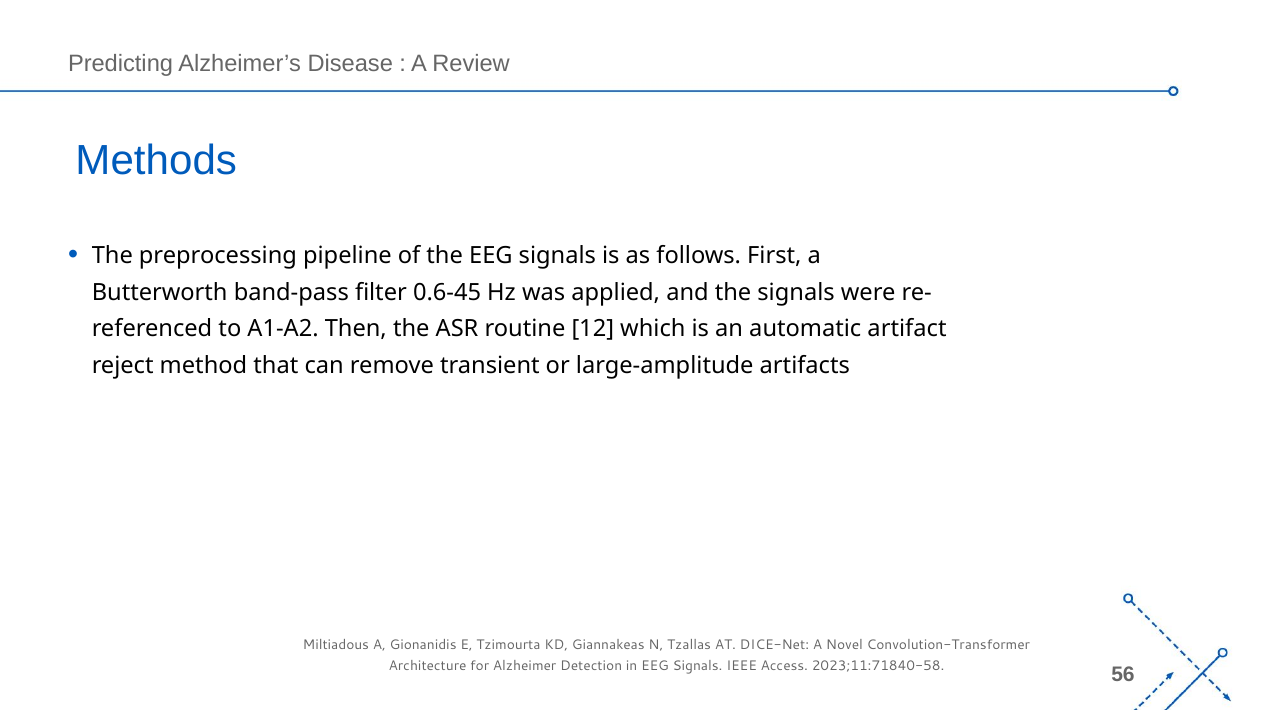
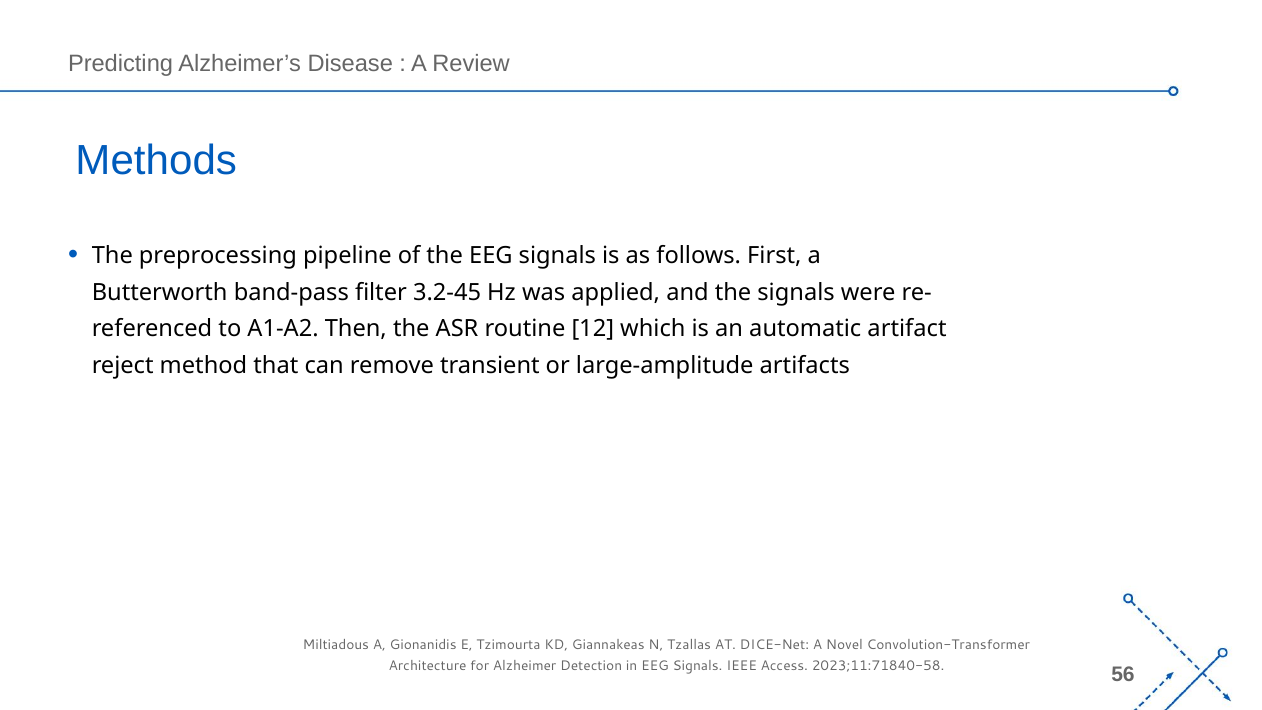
0.6-45: 0.6-45 -> 3.2-45 (447, 292)
